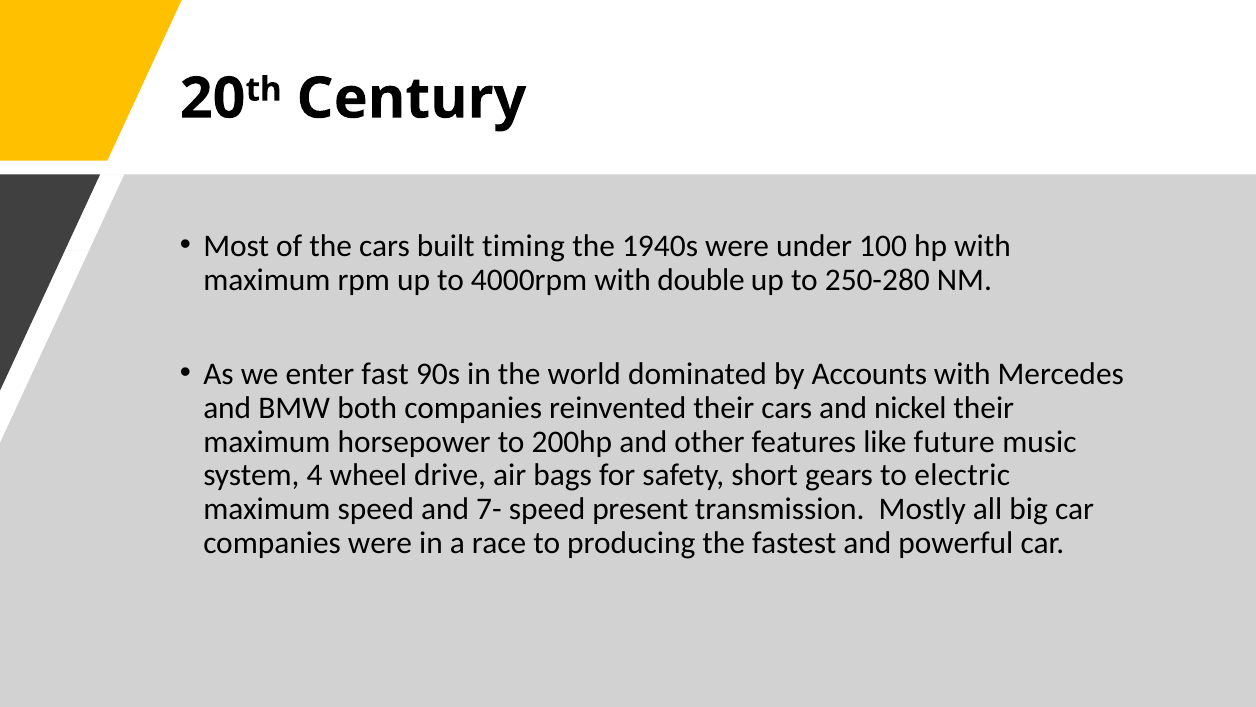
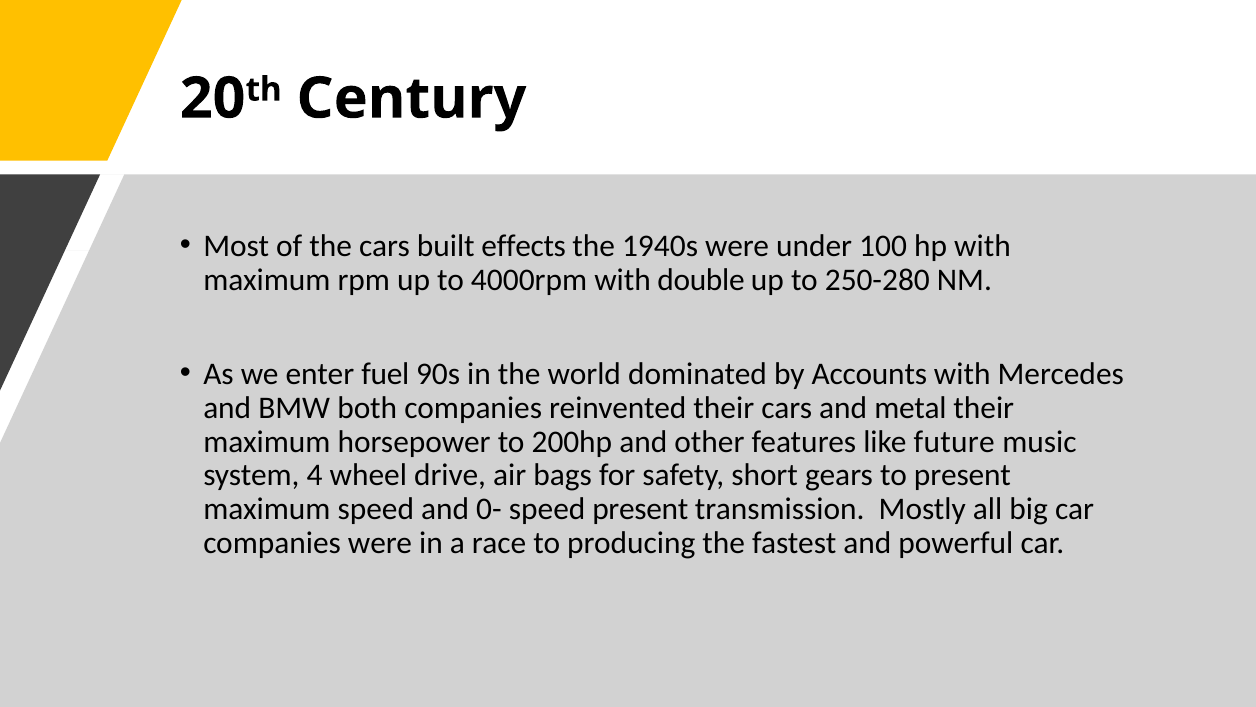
timing: timing -> effects (524, 246)
fast: fast -> fuel (385, 374)
nickel: nickel -> metal (910, 407)
to electric: electric -> present (962, 475)
7-: 7- -> 0- (489, 509)
